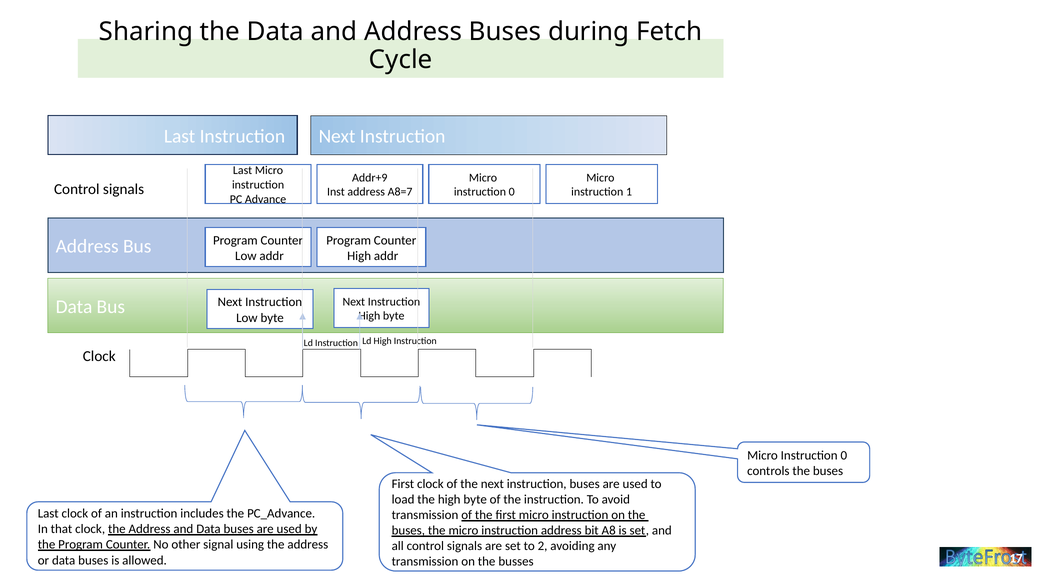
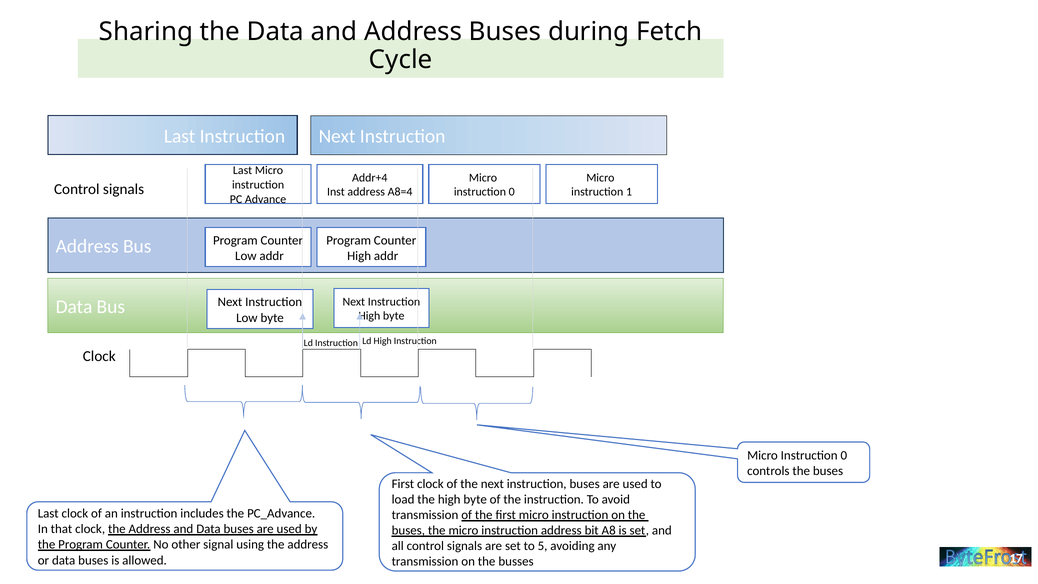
Addr+9: Addr+9 -> Addr+4 (370, 178)
A8=7: A8=7 -> A8=4 (400, 192)
2: 2 -> 5 (543, 546)
